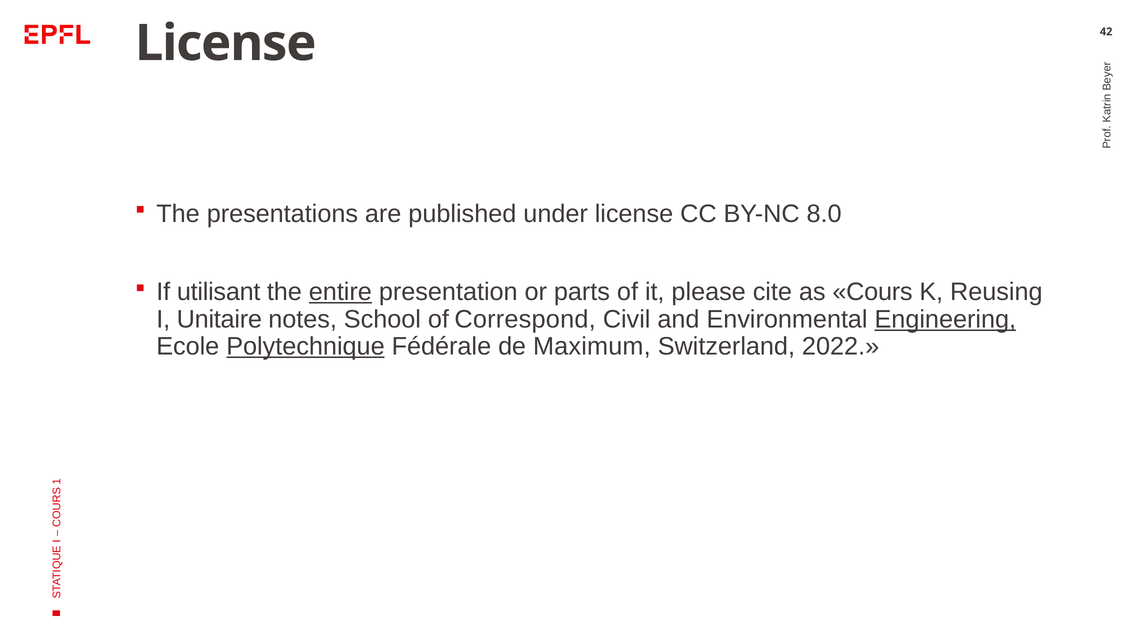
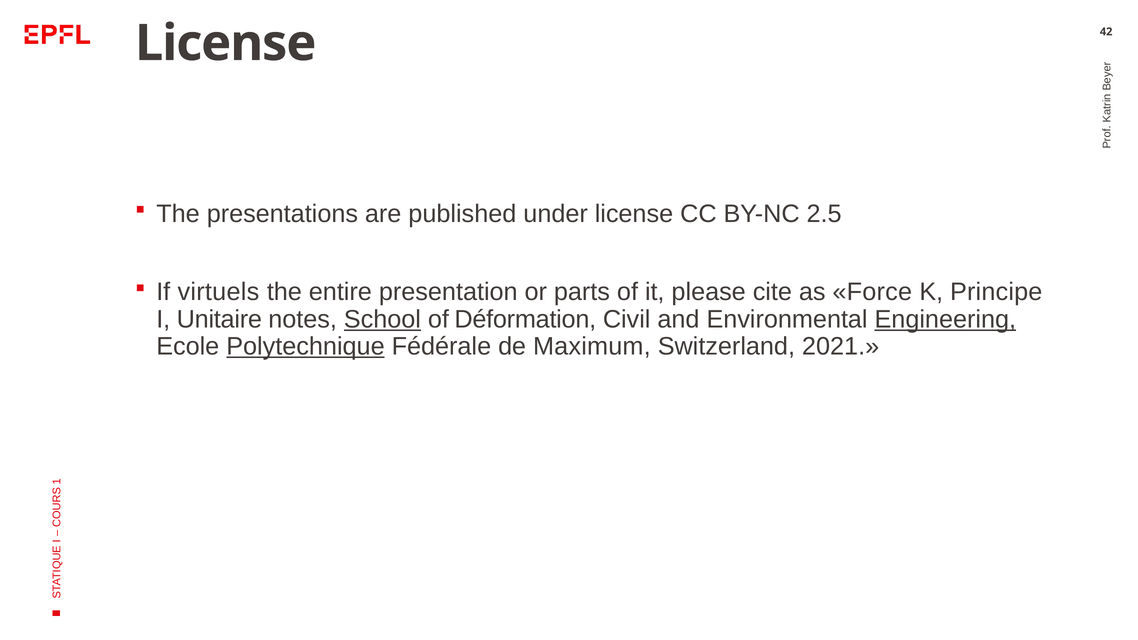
8.0: 8.0 -> 2.5 (824, 214)
utilisant: utilisant -> virtuels (218, 292)
entire underline: present -> none (340, 292)
Cours: Cours -> Force (872, 292)
Reusing: Reusing -> Principe (996, 292)
School underline: none -> present (382, 319)
Correspond: Correspond -> Déformation (525, 319)
2022: 2022 -> 2021 (841, 347)
